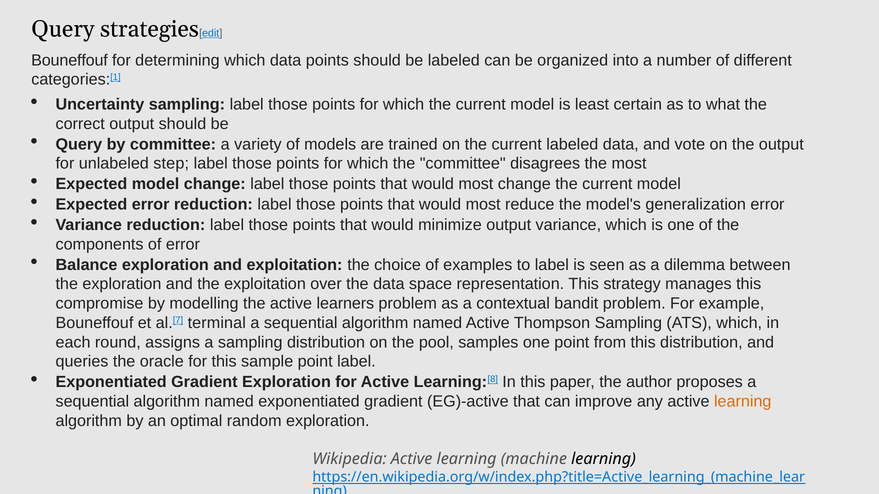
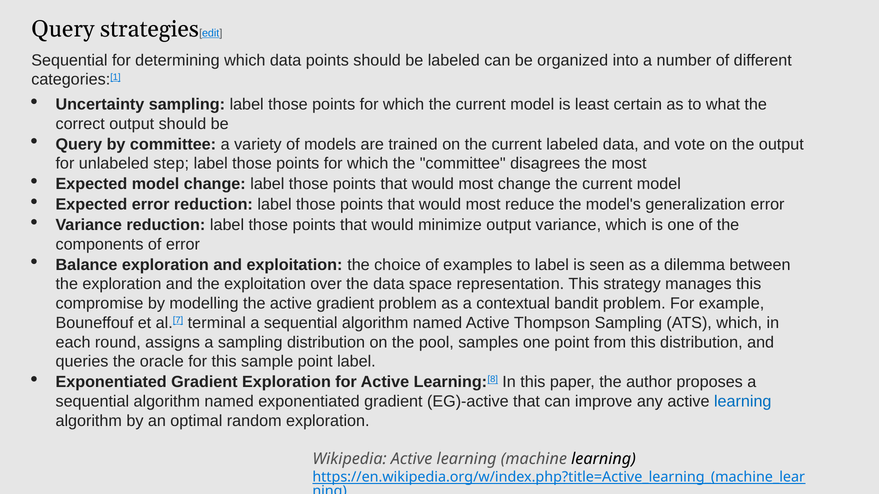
Bouneffouf: Bouneffouf -> Sequential (69, 60)
active learners: learners -> gradient (345, 304)
learning colour: orange -> blue (743, 402)
